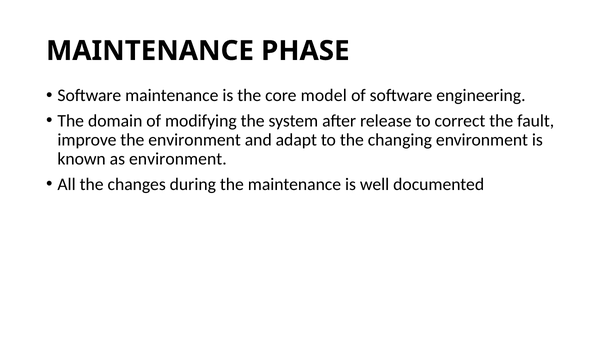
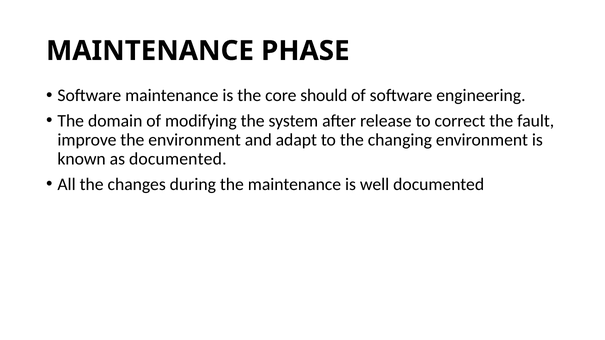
model: model -> should (324, 96)
as environment: environment -> documented (178, 159)
